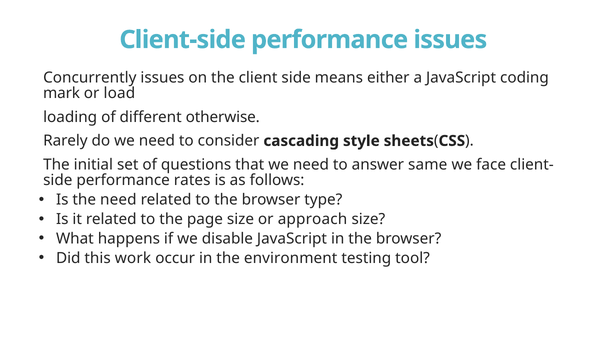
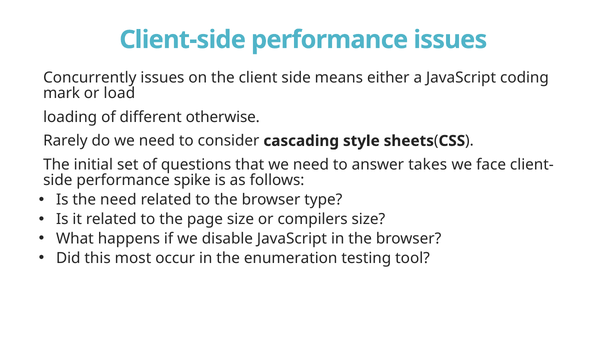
same: same -> takes (428, 165)
rates: rates -> spike (192, 180)
approach: approach -> compilers (313, 219)
work: work -> most (133, 258)
environment: environment -> enumeration (291, 258)
